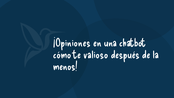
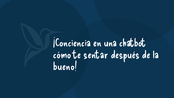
¡Opiniones: ¡Opiniones -> ¡Conciencia (72, 43)
valioso: valioso -> sentar (96, 55)
menos: menos -> bueno (65, 66)
